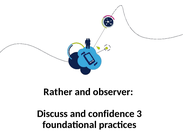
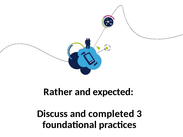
observer: observer -> expected (113, 92)
confidence: confidence -> completed (111, 114)
